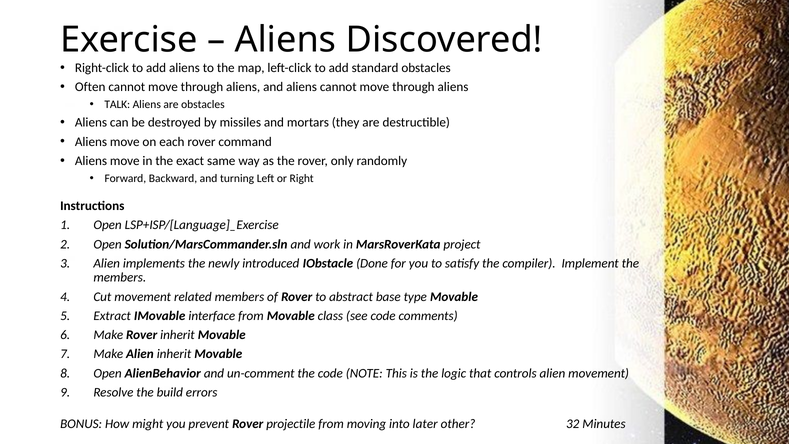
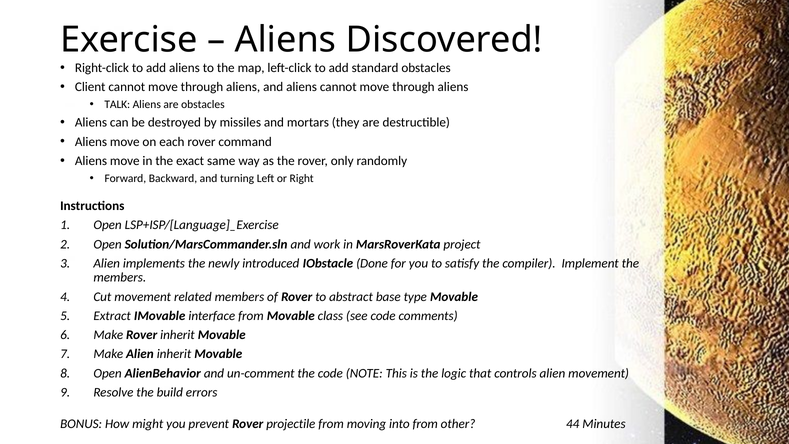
Often: Often -> Client (90, 87)
into later: later -> from (425, 424)
32: 32 -> 44 (573, 424)
